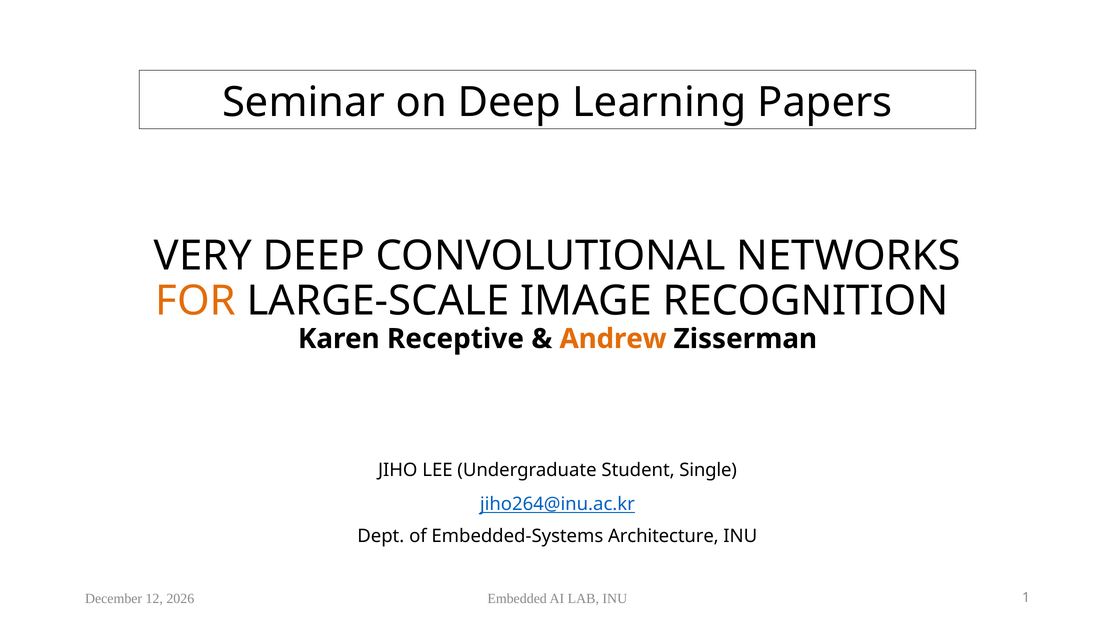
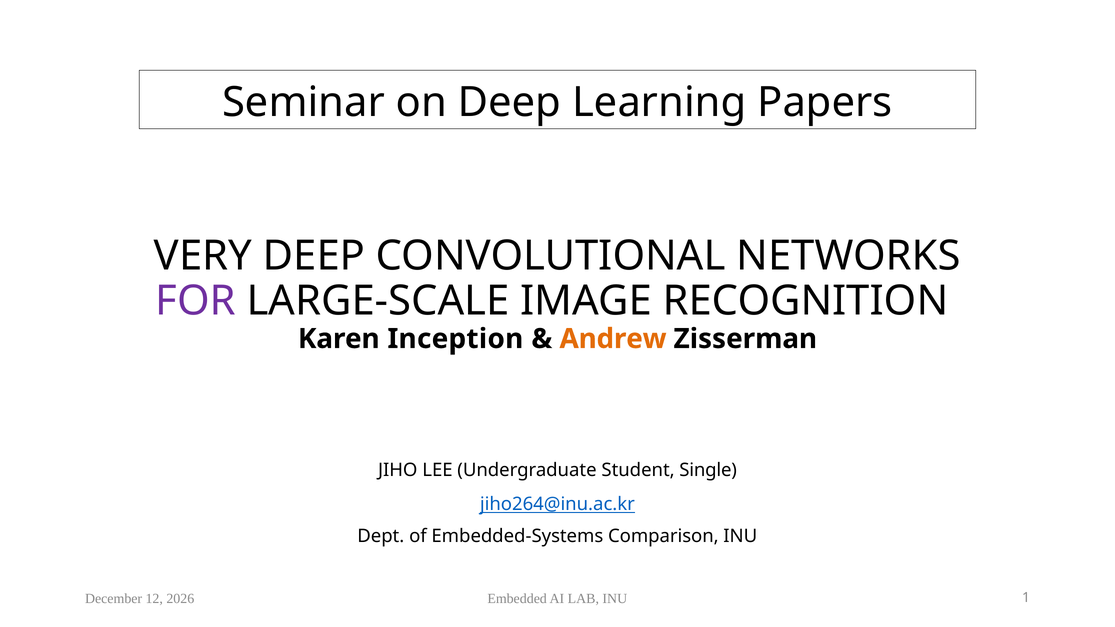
FOR colour: orange -> purple (196, 301)
Receptive: Receptive -> Inception (455, 339)
Architecture: Architecture -> Comparison (663, 536)
